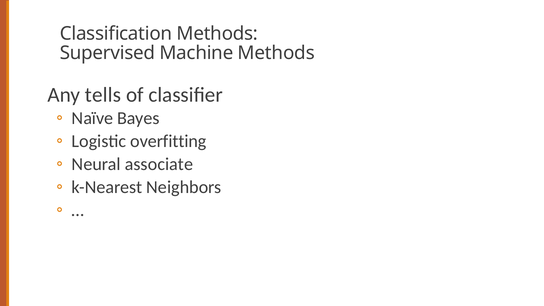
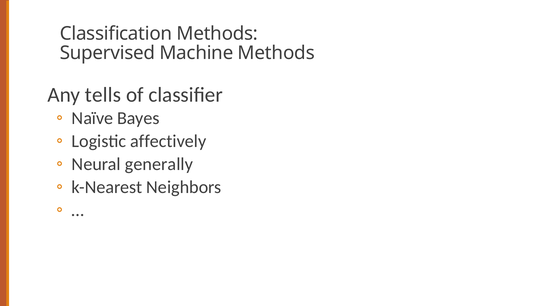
overfitting: overfitting -> affectively (168, 141)
associate: associate -> generally (159, 164)
